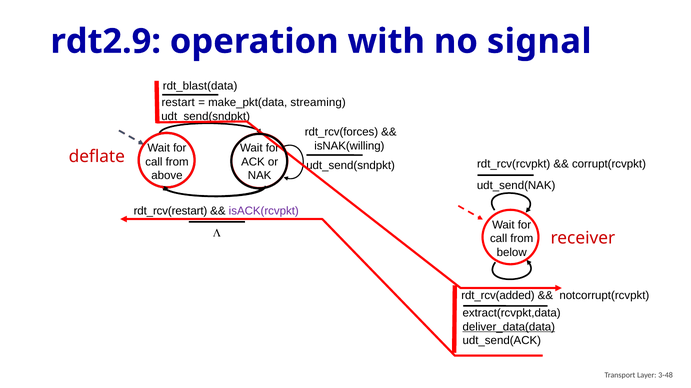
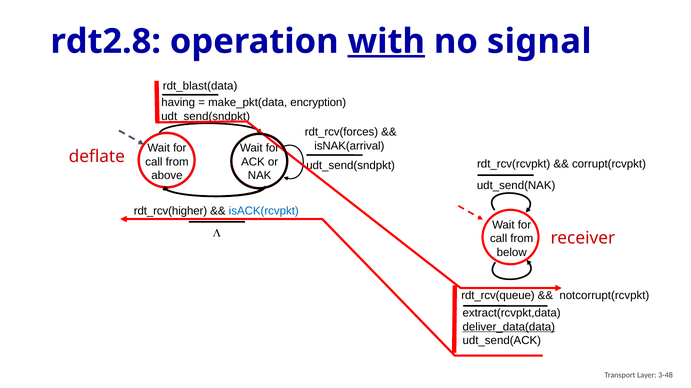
rdt2.9: rdt2.9 -> rdt2.8 (106, 42)
with underline: none -> present (386, 42)
restart: restart -> having (178, 103)
streaming: streaming -> encryption (318, 103)
isNAK(willing: isNAK(willing -> isNAK(arrival (349, 146)
rdt_rcv(restart: rdt_rcv(restart -> rdt_rcv(higher (170, 211)
isACK(rcvpkt colour: purple -> blue (264, 211)
rdt_rcv(added: rdt_rcv(added -> rdt_rcv(queue (498, 296)
